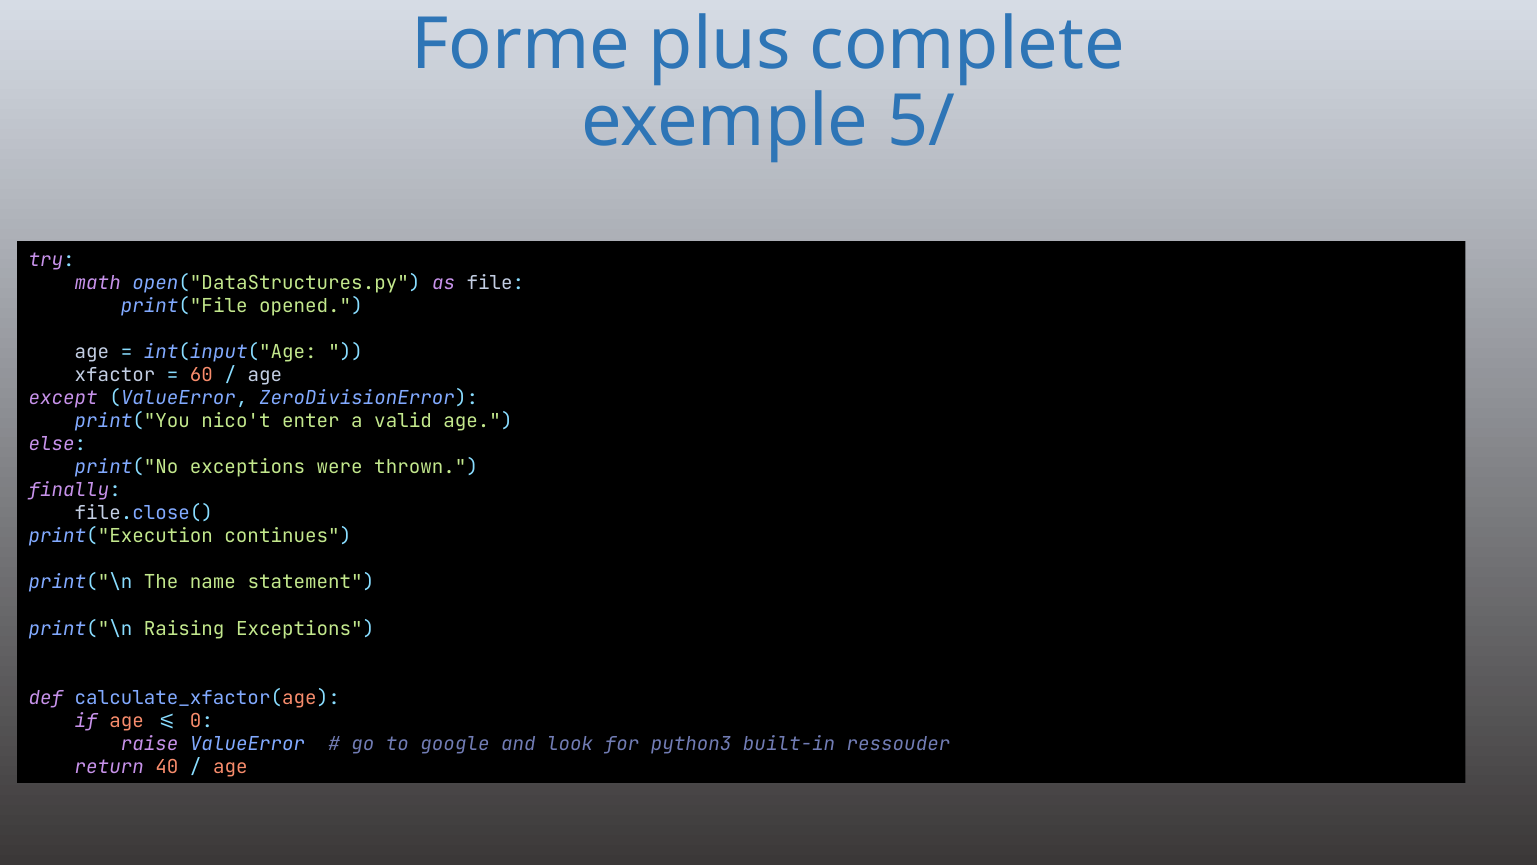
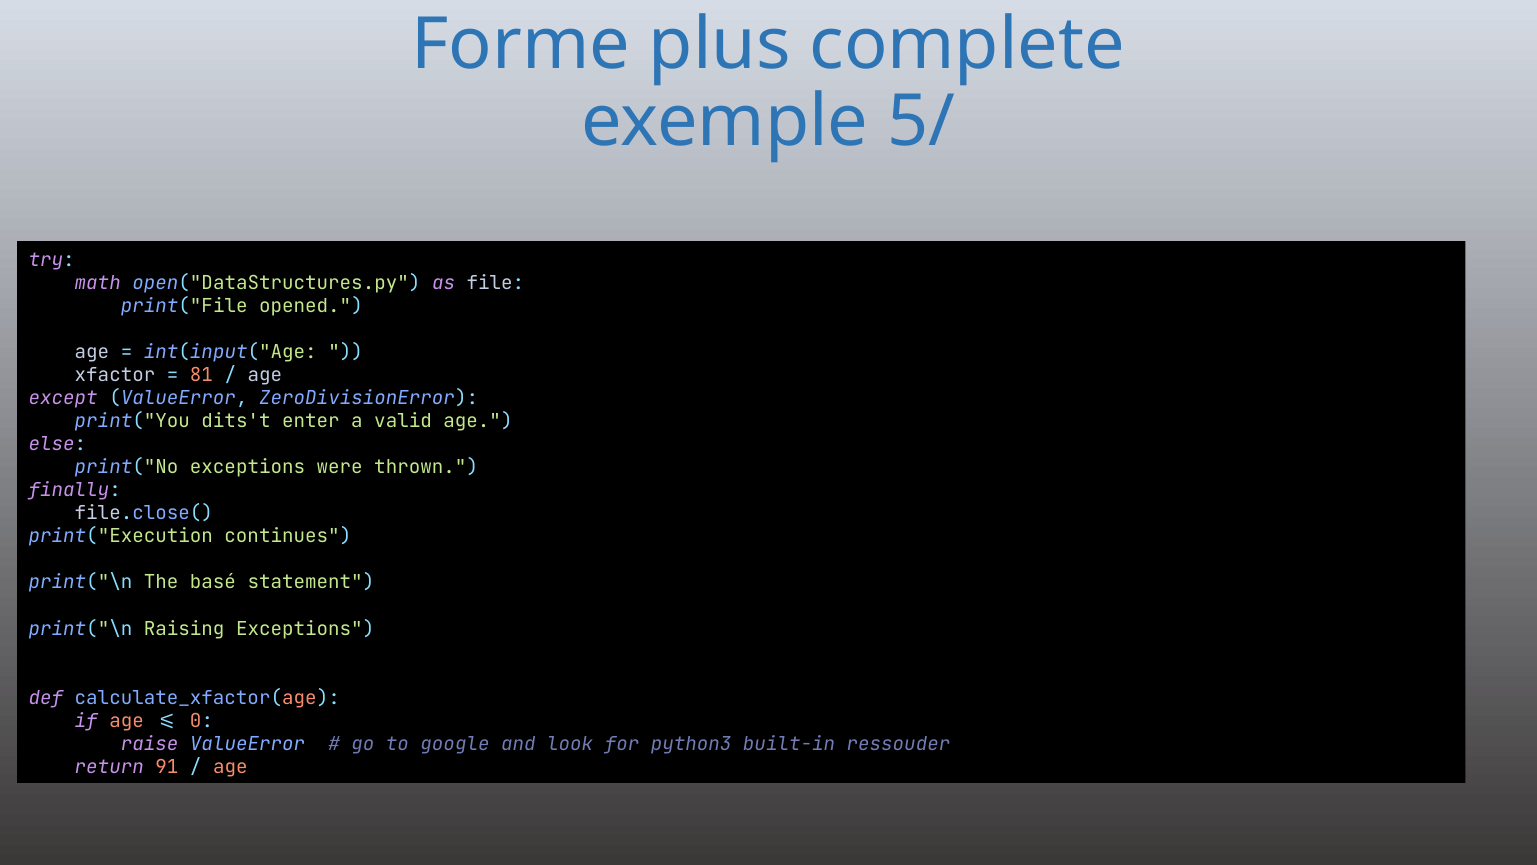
60: 60 -> 81 (201, 375)
nico't: nico't -> dits't (236, 421)
name: name -> basé (213, 582)
40: 40 -> 91 (167, 767)
